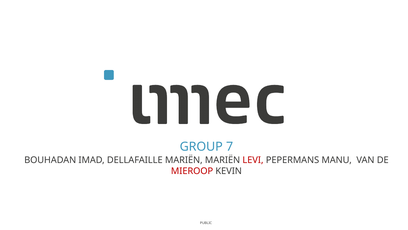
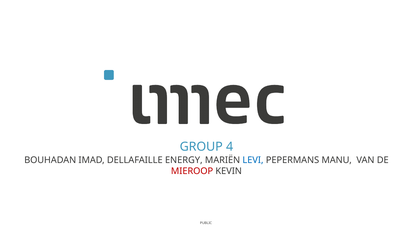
7: 7 -> 4 (230, 146)
DELLAFAILLE MARIËN: MARIËN -> ENERGY (184, 160)
LEVI colour: red -> blue (253, 160)
